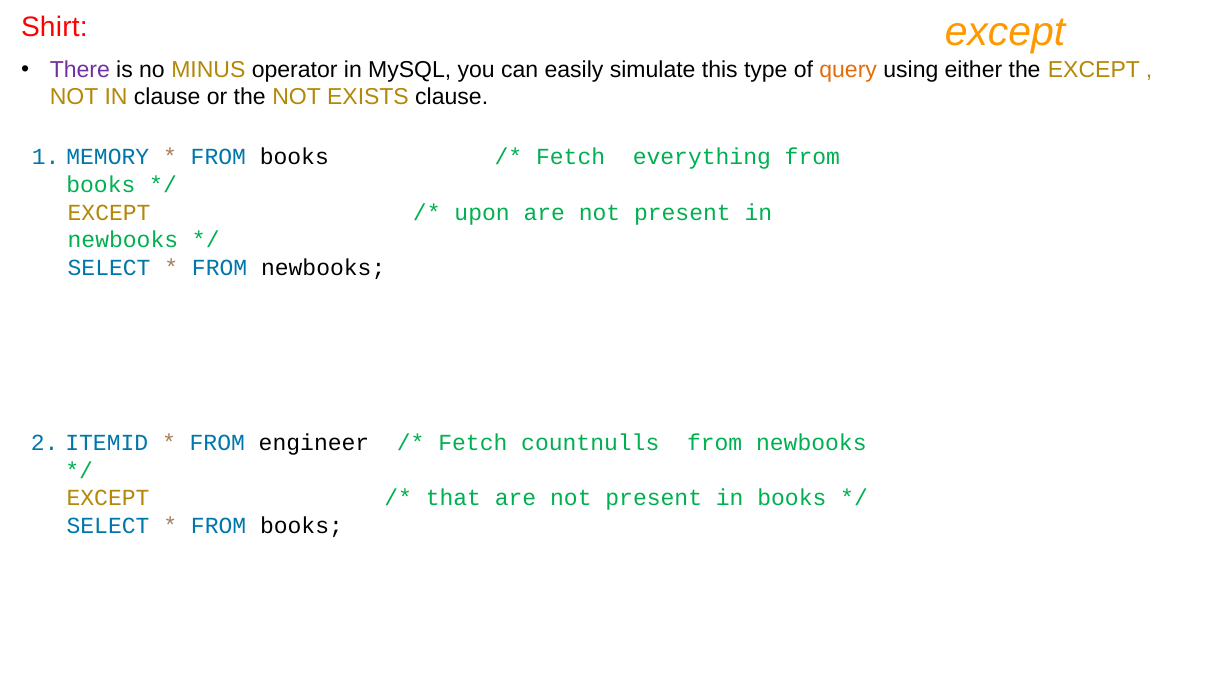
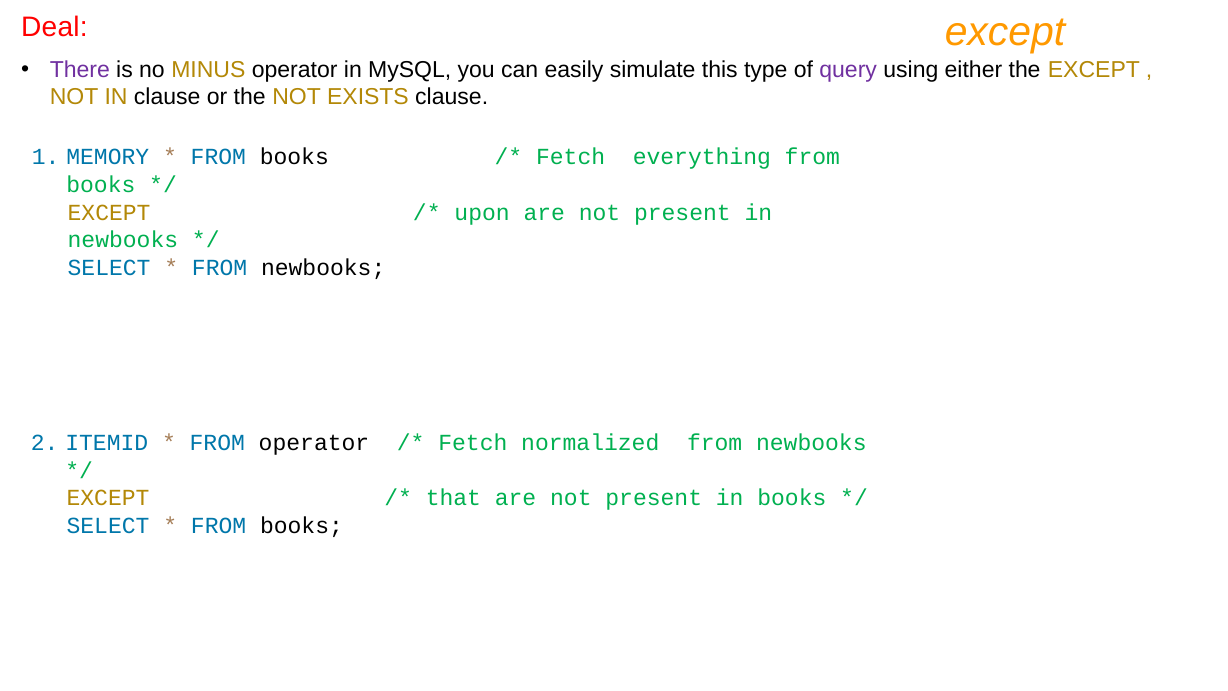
Shirt: Shirt -> Deal (54, 27)
query colour: orange -> purple (848, 70)
FROM engineer: engineer -> operator (314, 443)
countnulls: countnulls -> normalized (590, 443)
